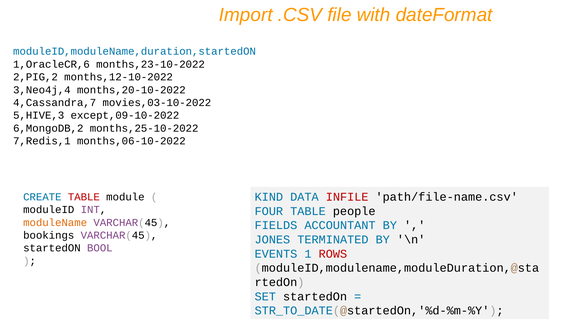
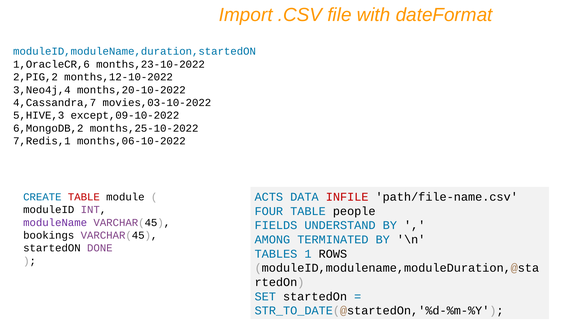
KIND: KIND -> ACTS (269, 197)
moduleName colour: orange -> purple (55, 222)
ACCOUNTANT: ACCOUNTANT -> UNDERSTAND (340, 225)
JONES: JONES -> AMONG (272, 239)
BOOL: BOOL -> DONE (100, 248)
EVENTS: EVENTS -> TABLES (276, 253)
ROWS colour: red -> black (333, 253)
